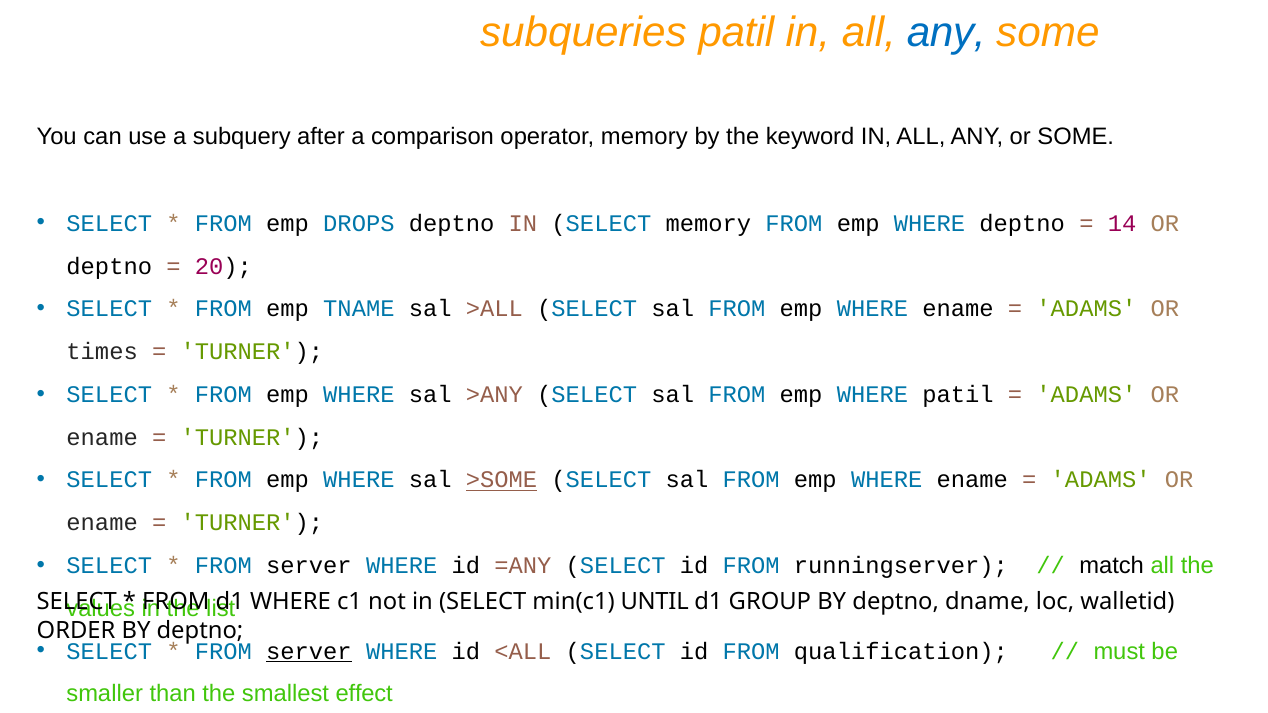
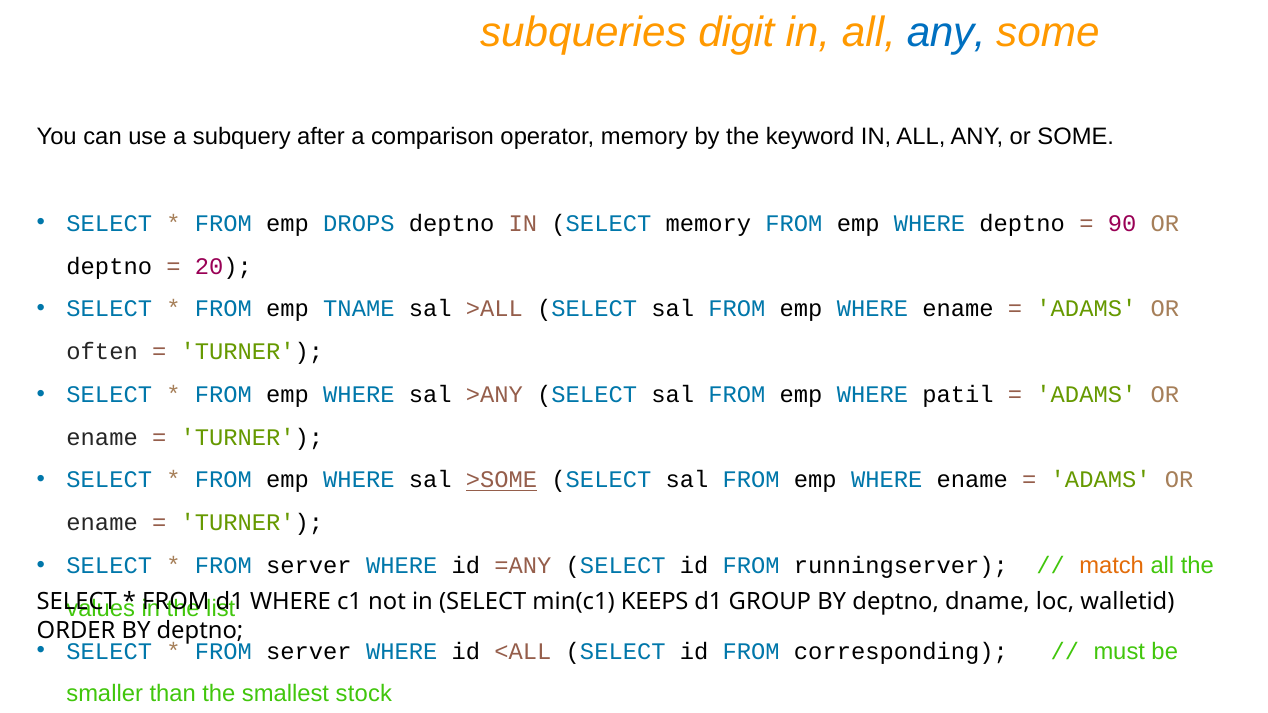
subqueries patil: patil -> digit (736, 33)
14: 14 -> 90 (1122, 223)
times: times -> often (102, 352)
match colour: black -> orange (1112, 566)
UNTIL: UNTIL -> KEEPS (655, 602)
server underline: present -> none (309, 651)
qualification: qualification -> corresponding (901, 651)
effect: effect -> stock (364, 694)
